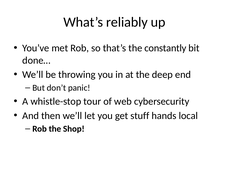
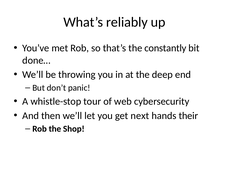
stuff: stuff -> next (140, 115)
local: local -> their (188, 115)
